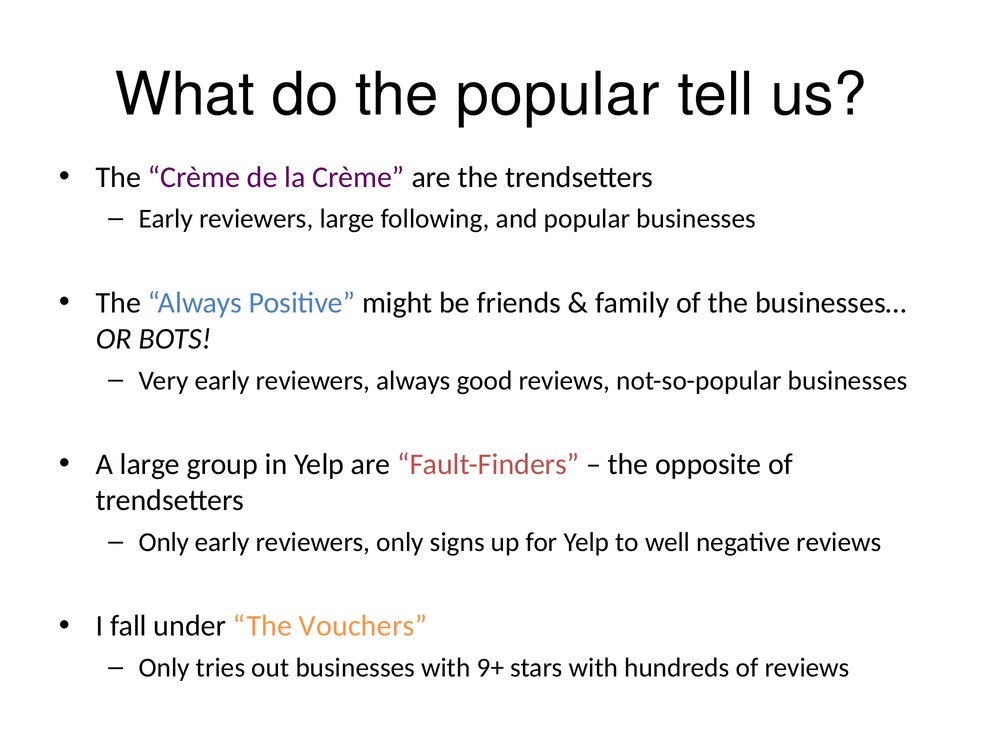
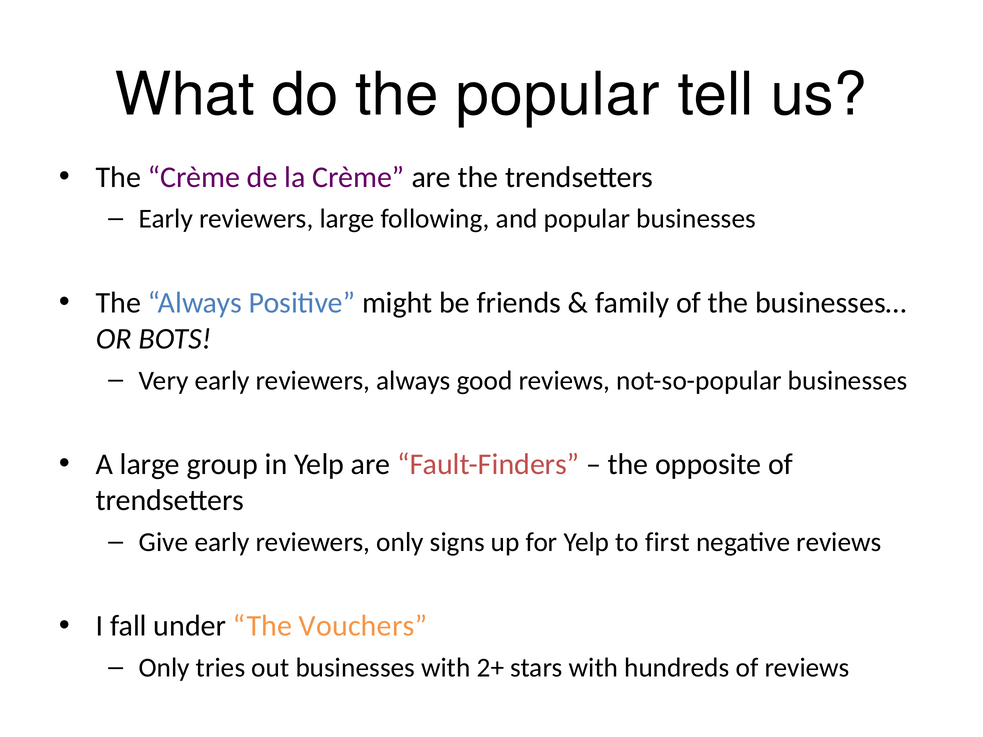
Only: Only -> Give (164, 542)
well: well -> first (667, 542)
9+: 9+ -> 2+ (490, 668)
